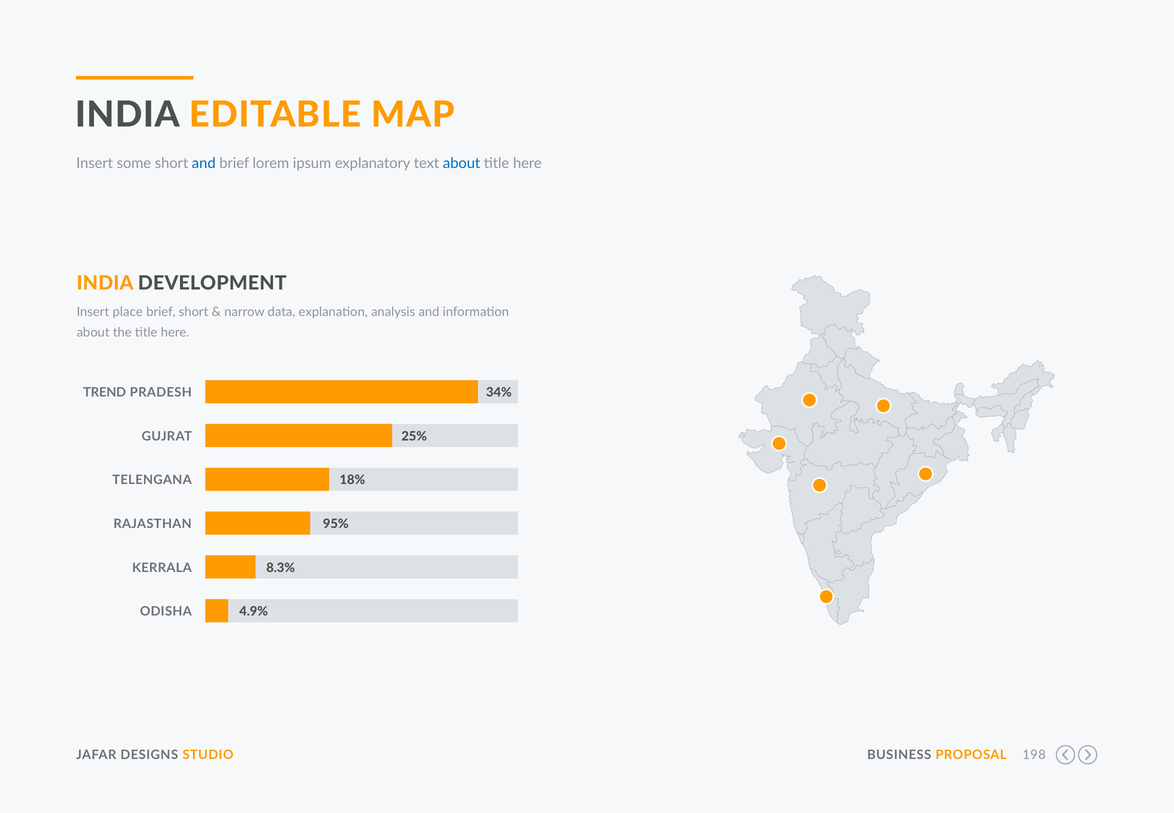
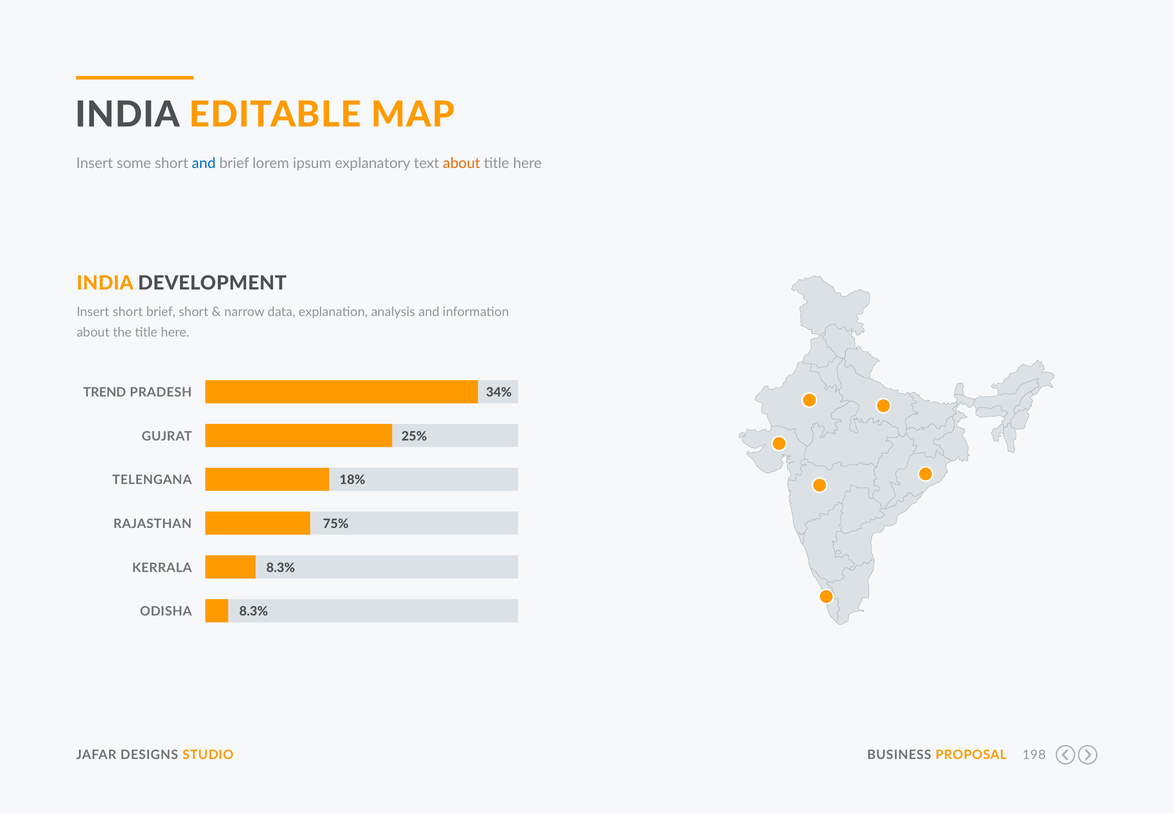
about colour: blue -> orange (462, 163)
Insert place: place -> short (128, 312)
95%: 95% -> 75% (336, 524)
ODISHA 4.9%: 4.9% -> 8.3% (254, 611)
